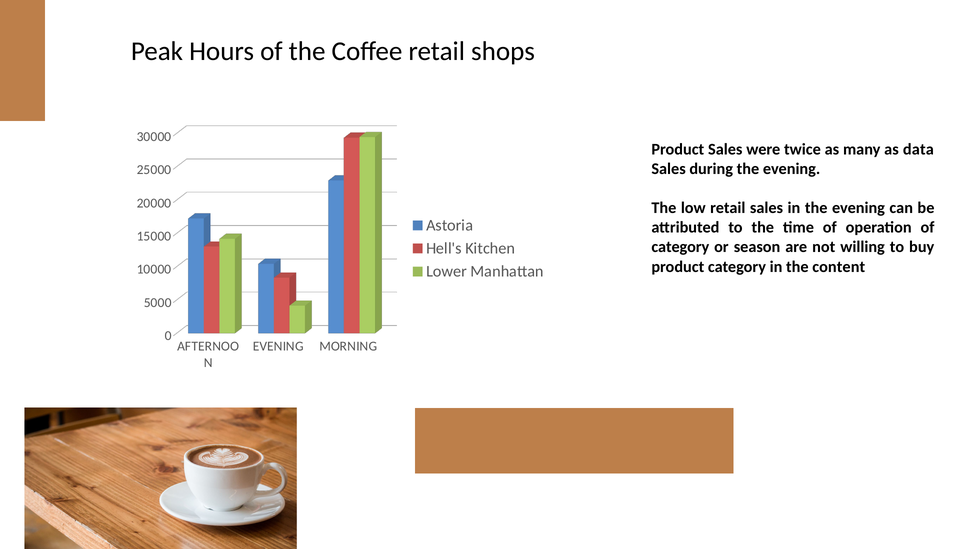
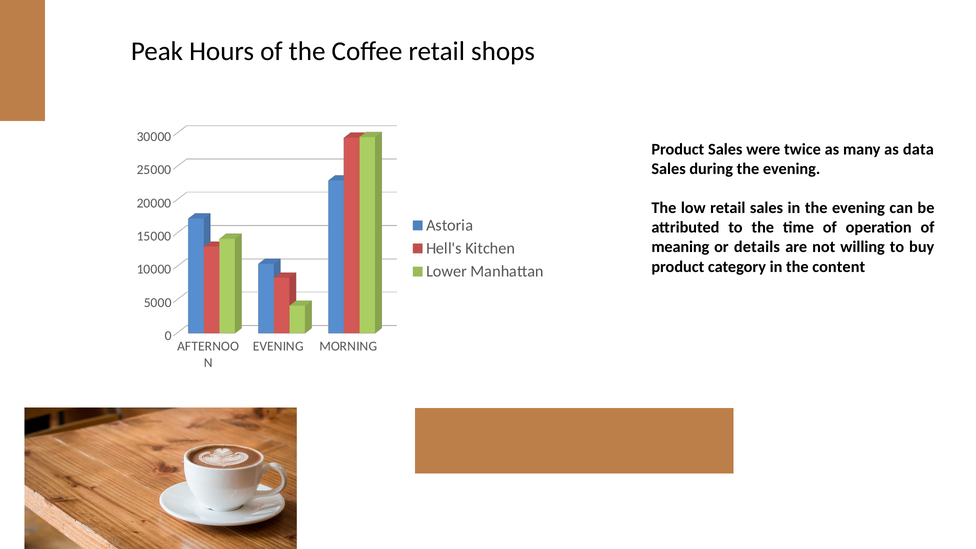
category: category -> meaning (680, 247)
season: season -> details (757, 247)
